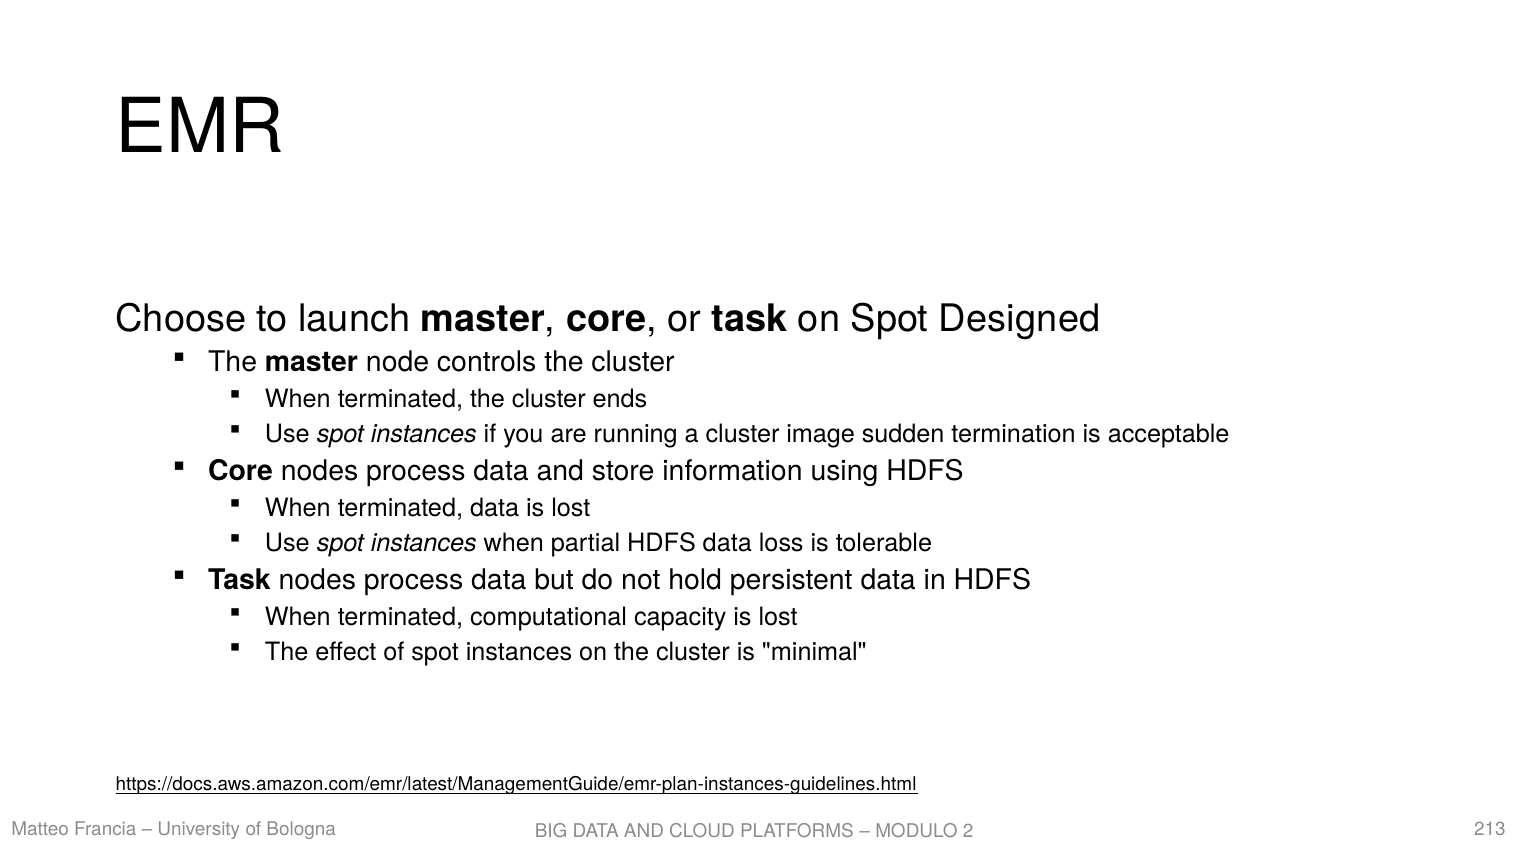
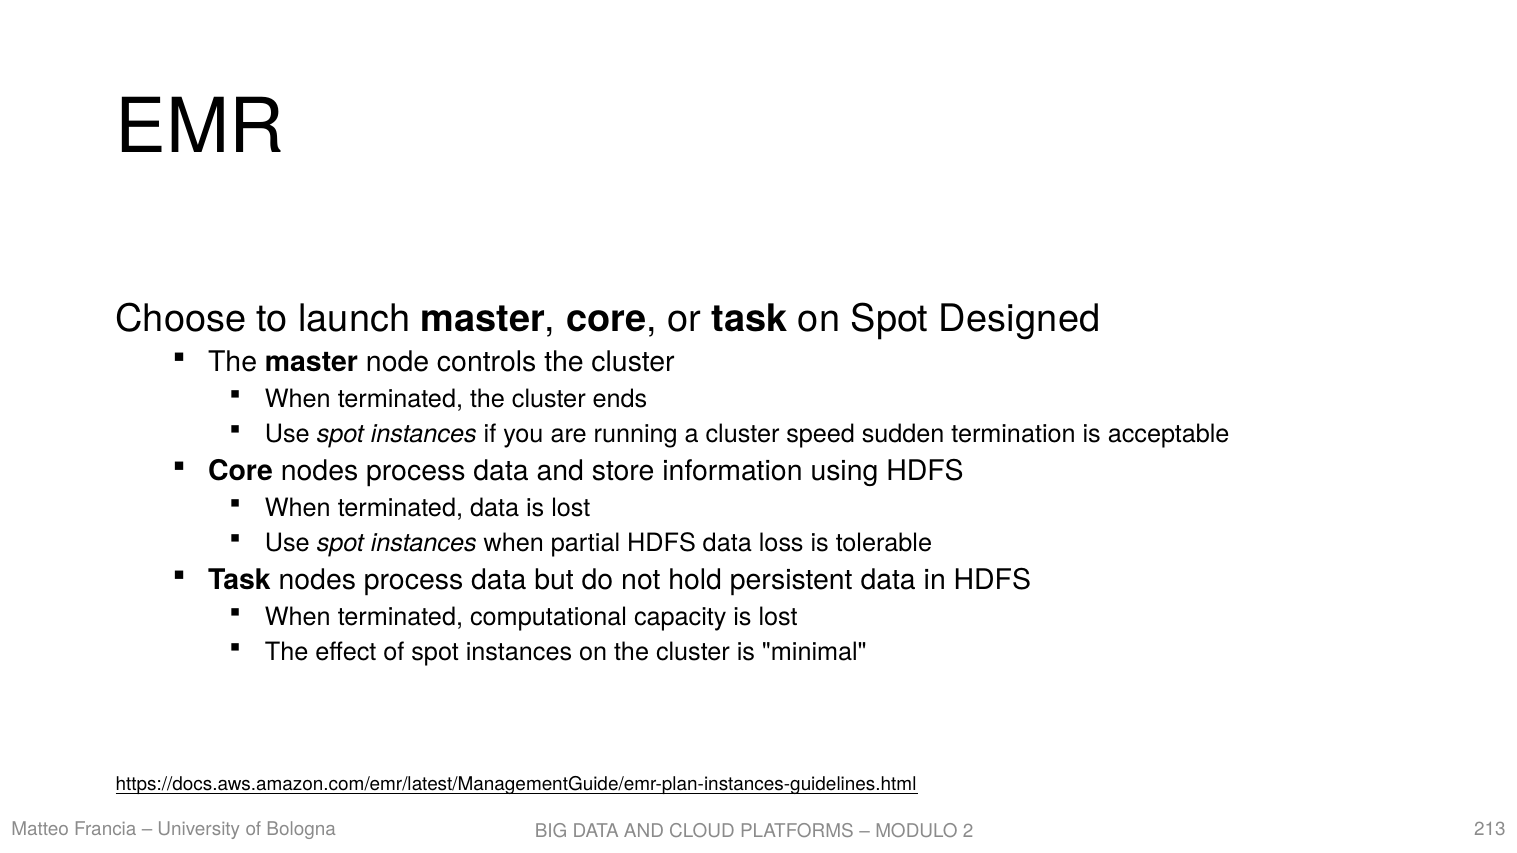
image: image -> speed (821, 434)
